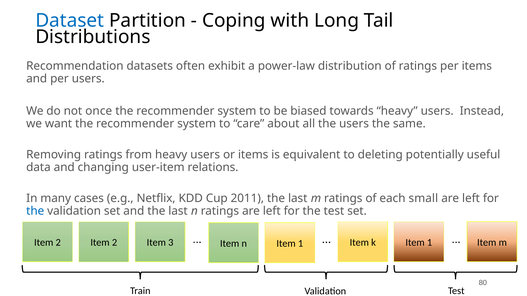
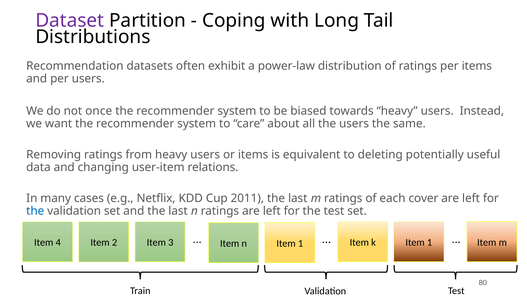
Dataset colour: blue -> purple (70, 21)
small: small -> cover (423, 199)
2: 2 -> 4 (58, 243)
